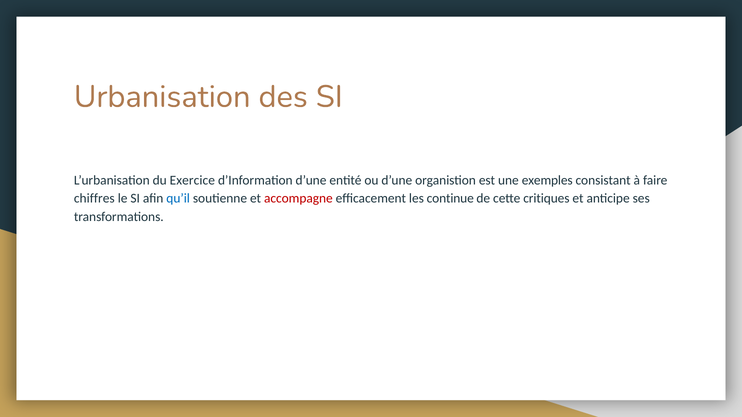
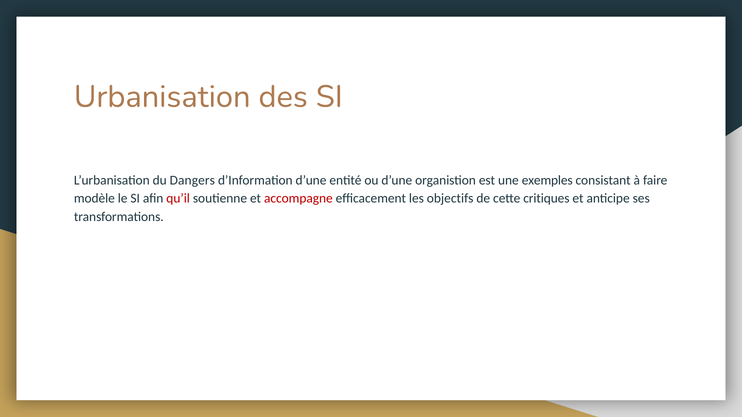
Exercice: Exercice -> Dangers (192, 180)
chiffres: chiffres -> modèle (94, 199)
qu’il colour: blue -> red (178, 199)
continue: continue -> objectifs (450, 199)
